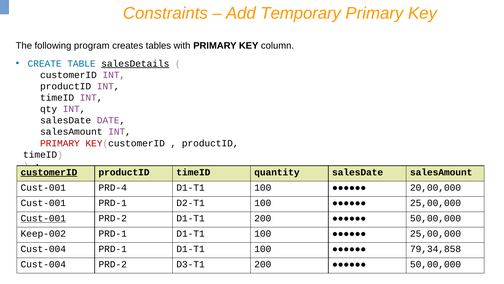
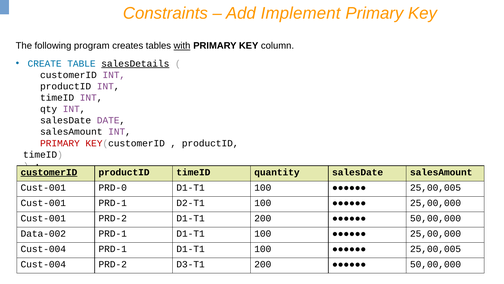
Temporary: Temporary -> Implement (301, 13)
with underline: none -> present (182, 46)
PRD-4: PRD-4 -> PRD-0 (113, 187)
20,00,000: 20,00,000 -> 25,00,005 (436, 187)
Cust-001 underline: present -> none (43, 218)
Keep-002: Keep-002 -> Data-002 (43, 233)
79,34,858: 79,34,858 -> 25,00,005 (436, 249)
